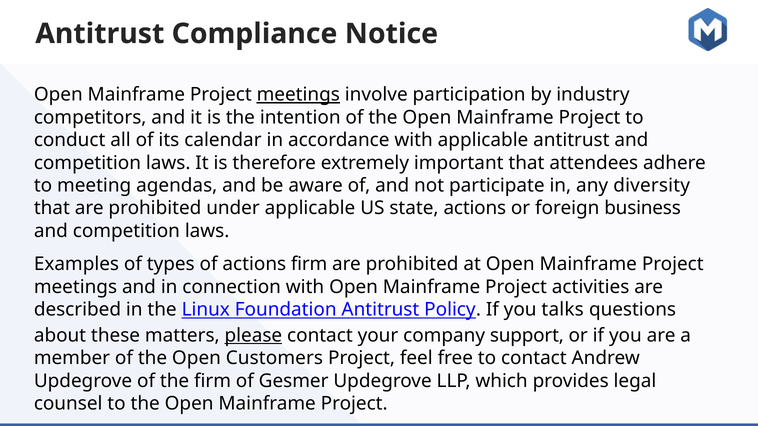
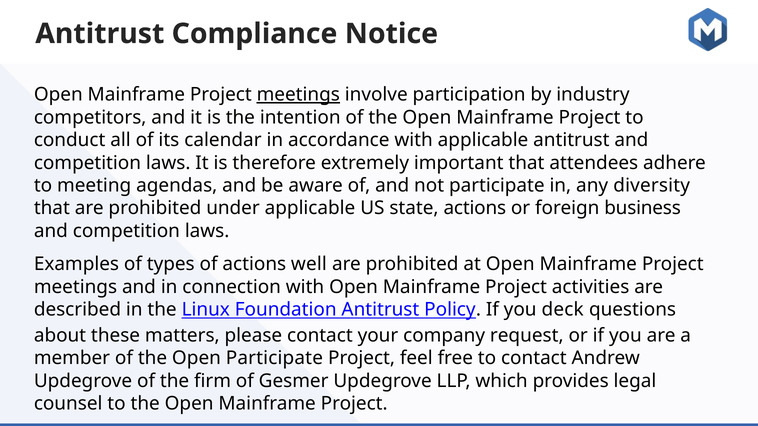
actions firm: firm -> well (309, 264)
talks: talks -> deck (563, 310)
please underline: present -> none (253, 336)
support: support -> request (527, 336)
Open Customers: Customers -> Participate (274, 358)
